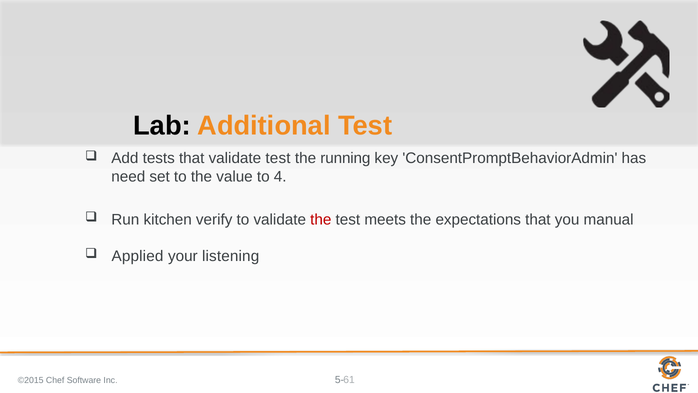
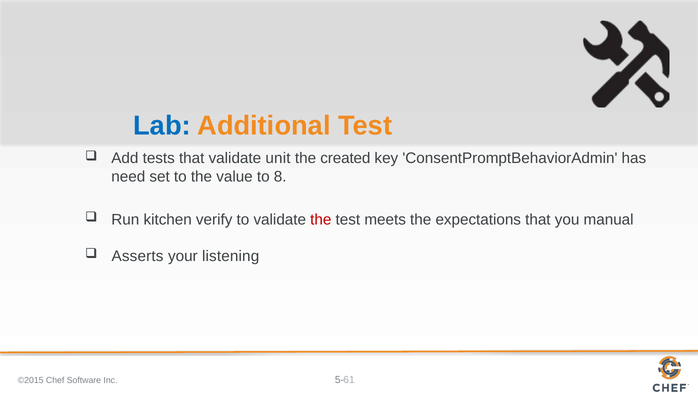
Lab colour: black -> blue (162, 126)
validate test: test -> unit (278, 158)
running: running -> created (345, 158)
4: 4 -> 8 (280, 177)
Applied: Applied -> Asserts (138, 256)
